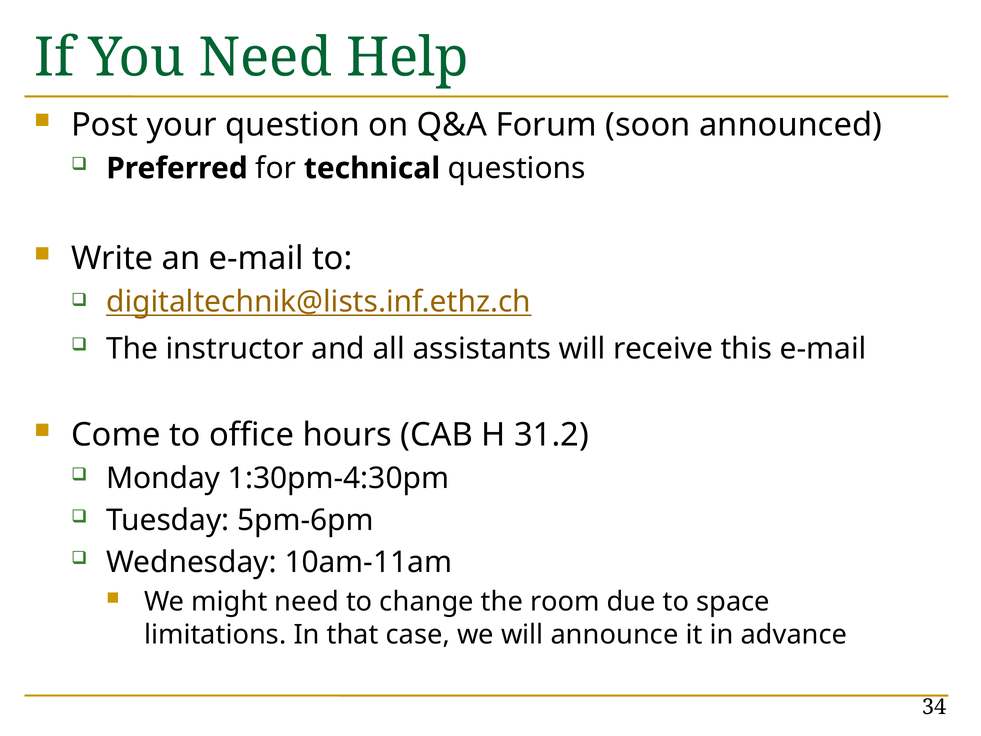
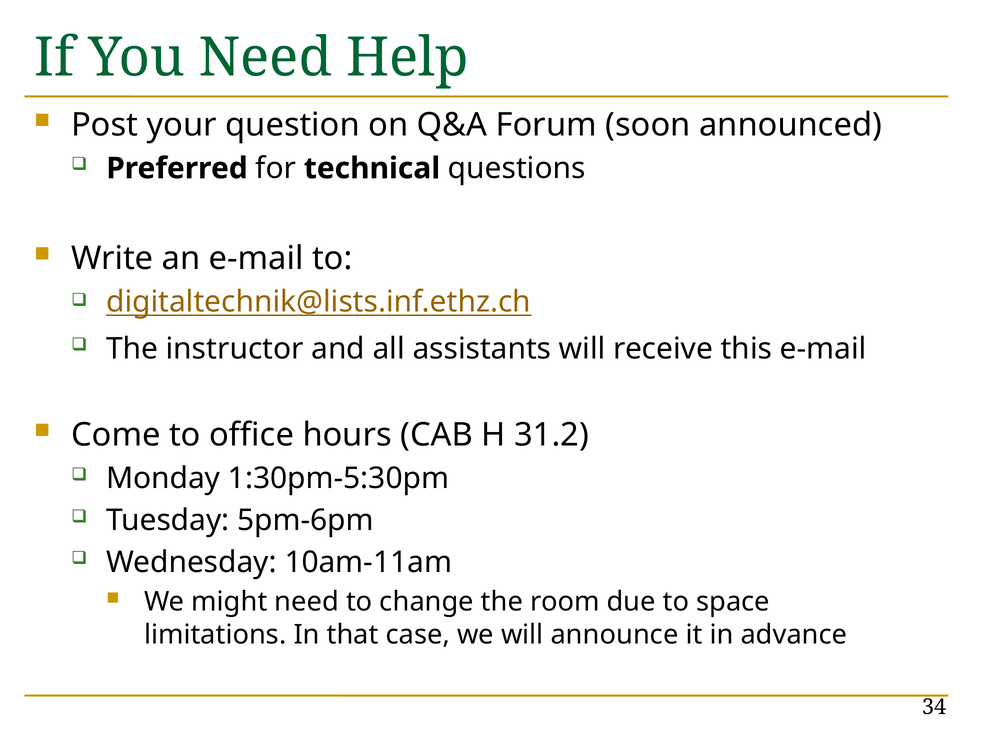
1:30pm-4:30pm: 1:30pm-4:30pm -> 1:30pm-5:30pm (339, 478)
